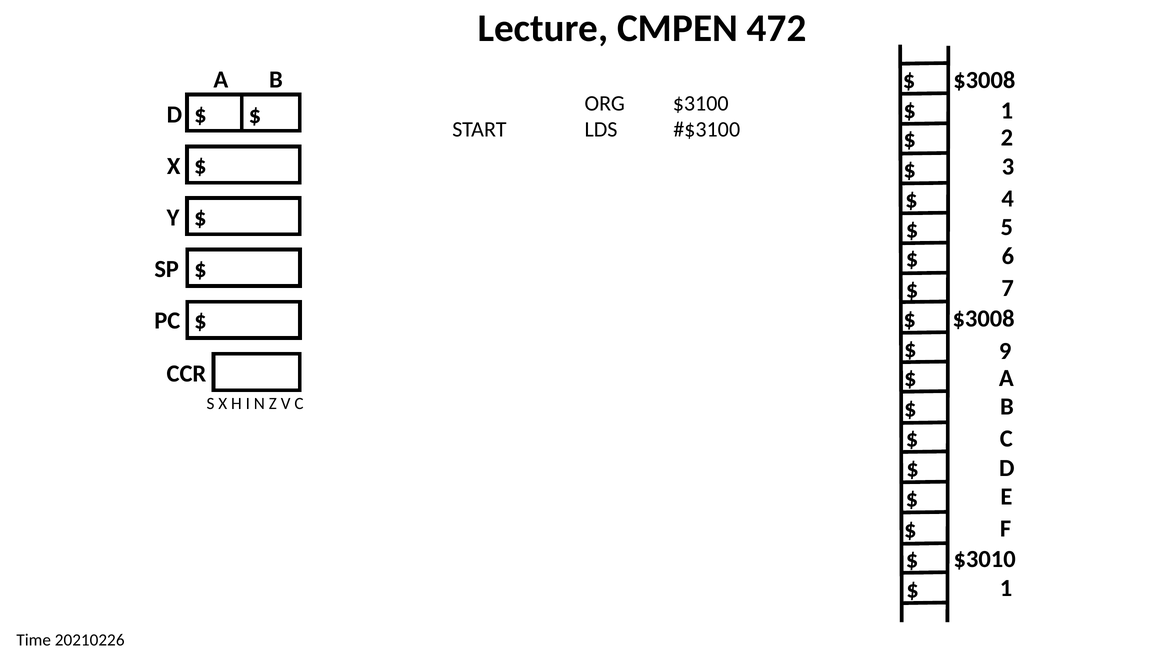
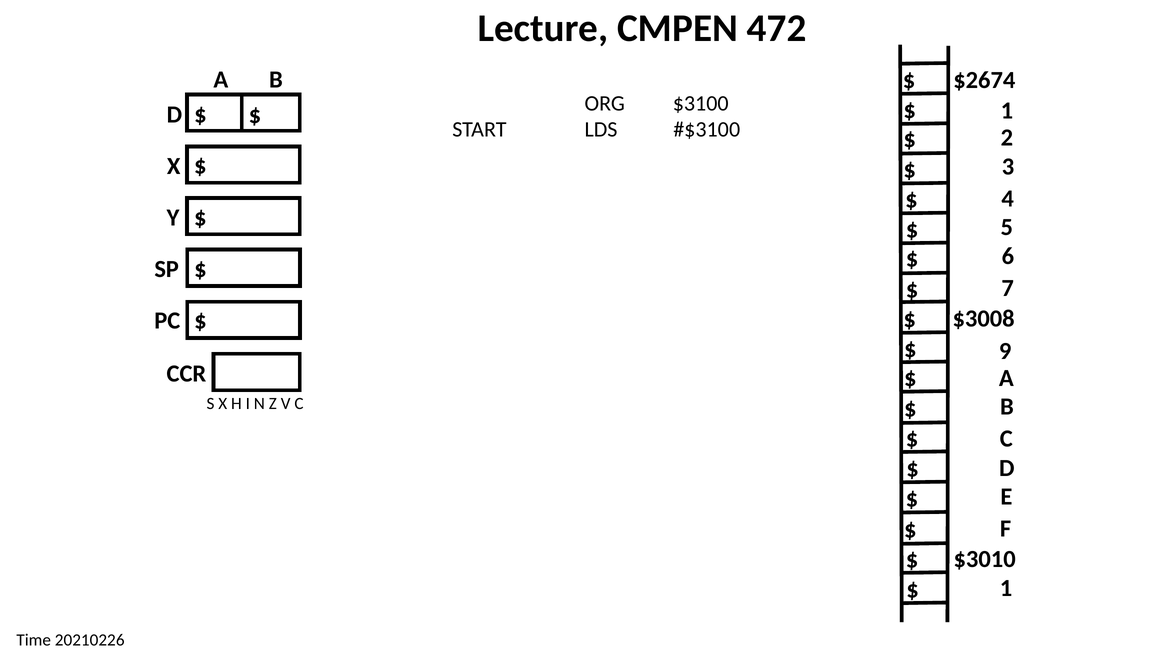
$3008: $3008 -> $2674 (984, 80)
